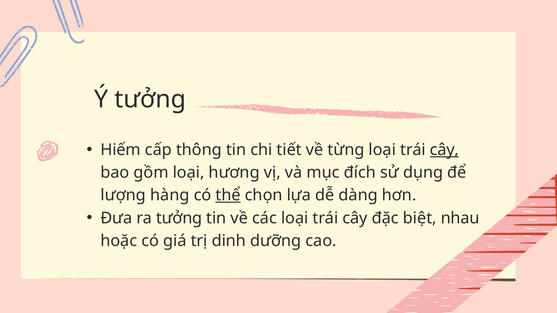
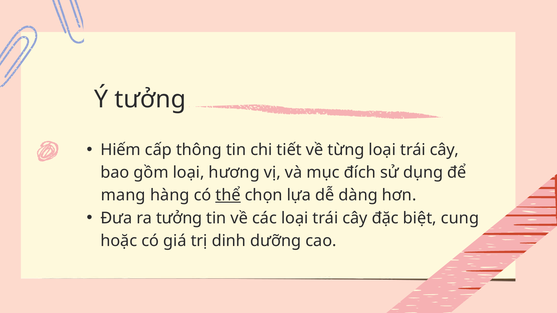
cây underline: present -> none (444, 150)
lượng: lượng -> mang (123, 195)
nhau: nhau -> cung (460, 218)
